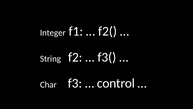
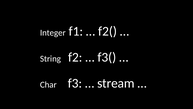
control: control -> stream (116, 83)
